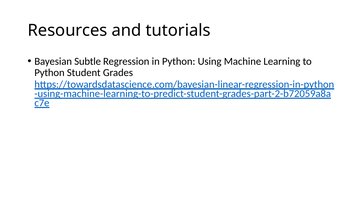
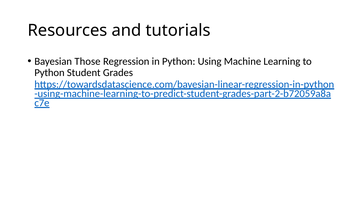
Subtle: Subtle -> Those (87, 61)
